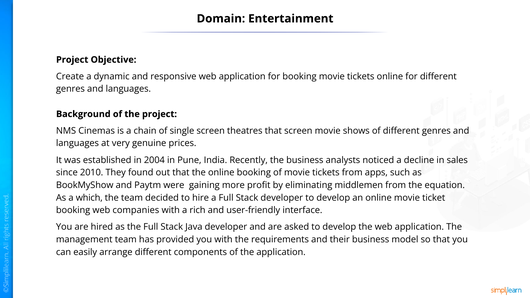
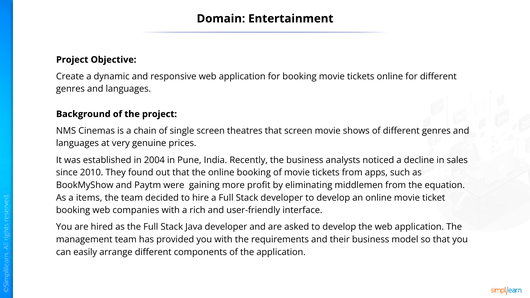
which: which -> items (89, 198)
